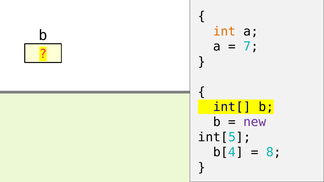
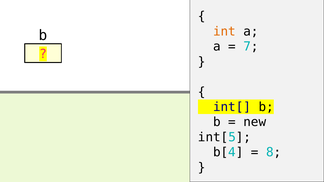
new colour: purple -> black (255, 122)
